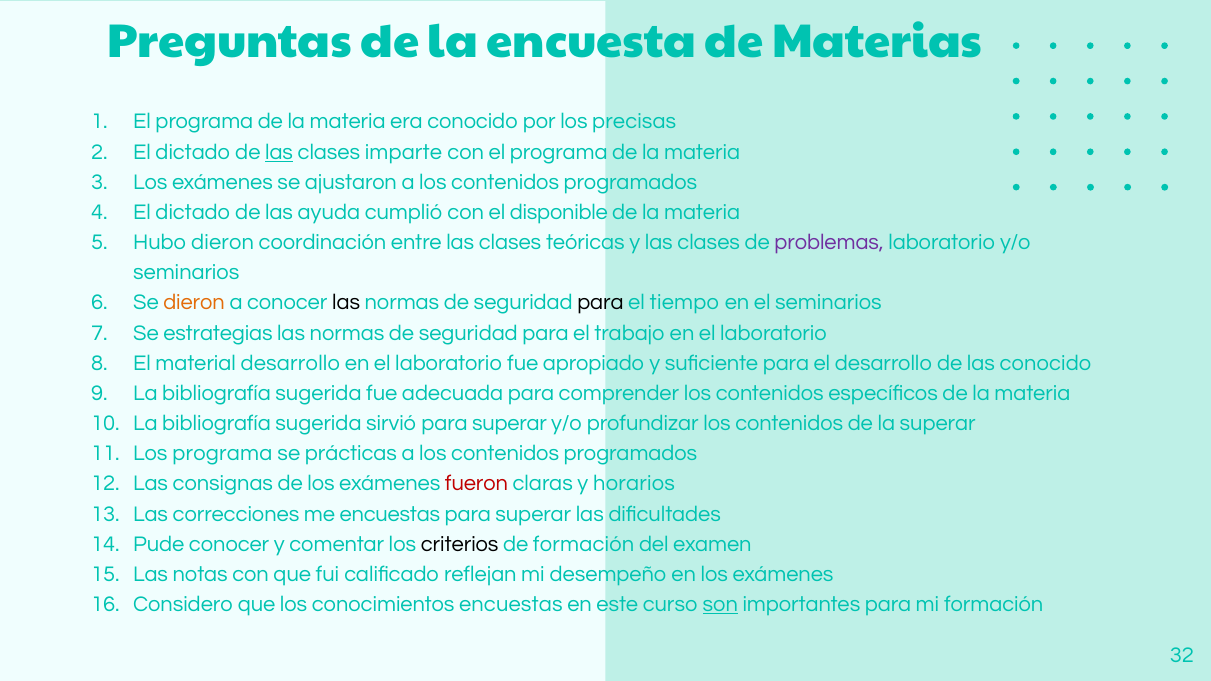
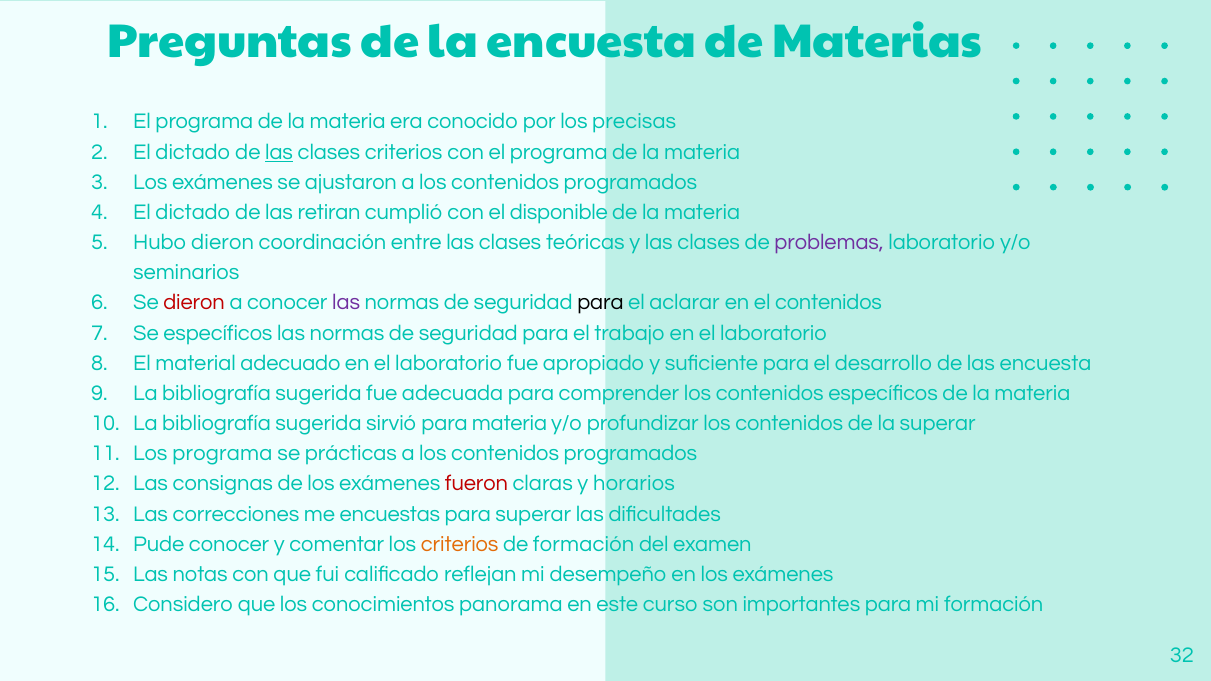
clases imparte: imparte -> criterios (404, 152)
ayuda: ayuda -> retiran (329, 212)
dieron colour: orange -> red (194, 303)
las colour: black -> purple (346, 303)
tiempo: tiempo -> aclarar (685, 303)
el seminarios: seminarios -> contenidos (829, 303)
Se estrategias: estrategias -> específicos (218, 333)
material desarrollo: desarrollo -> adecuado (290, 363)
las conocido: conocido -> encuesta (1046, 363)
sirvió para superar: superar -> materia (509, 423)
criterios colour: black -> orange (460, 544)
conocimientos encuestas: encuestas -> panorama (511, 605)
son underline: present -> none (720, 605)
